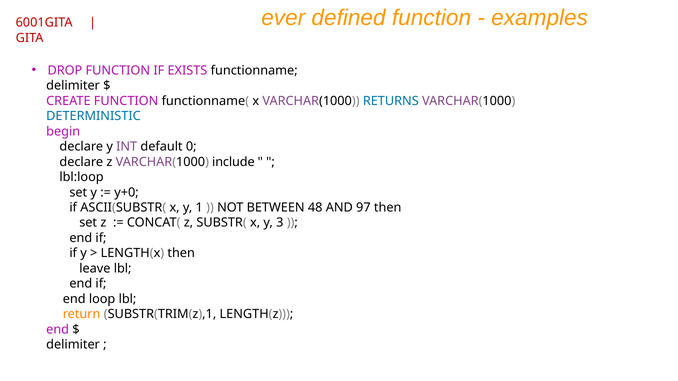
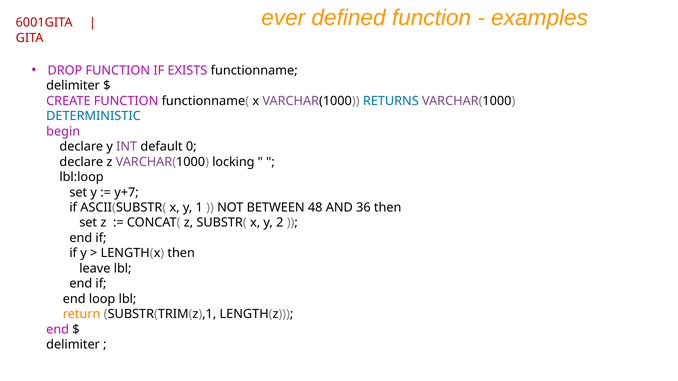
include: include -> locking (233, 162)
y+0: y+0 -> y+7 (126, 192)
97: 97 -> 36 (363, 208)
3: 3 -> 2 (280, 223)
